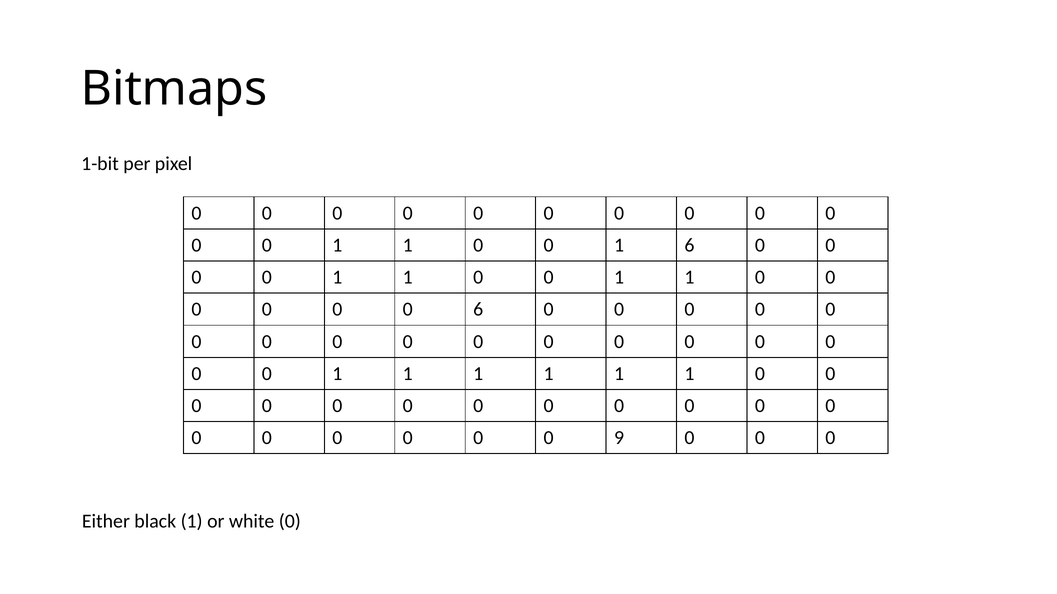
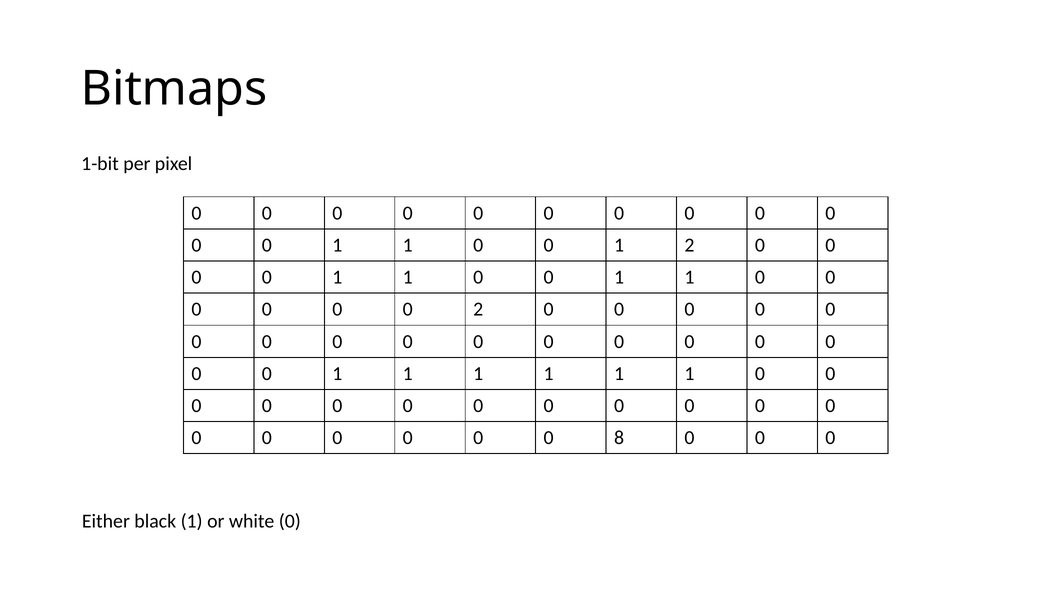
1 6: 6 -> 2 (689, 245)
0 6: 6 -> 2 (478, 310)
9: 9 -> 8 (619, 438)
